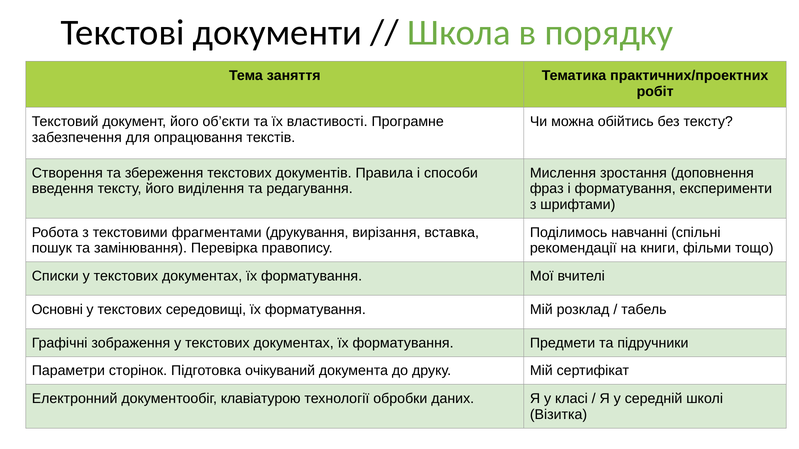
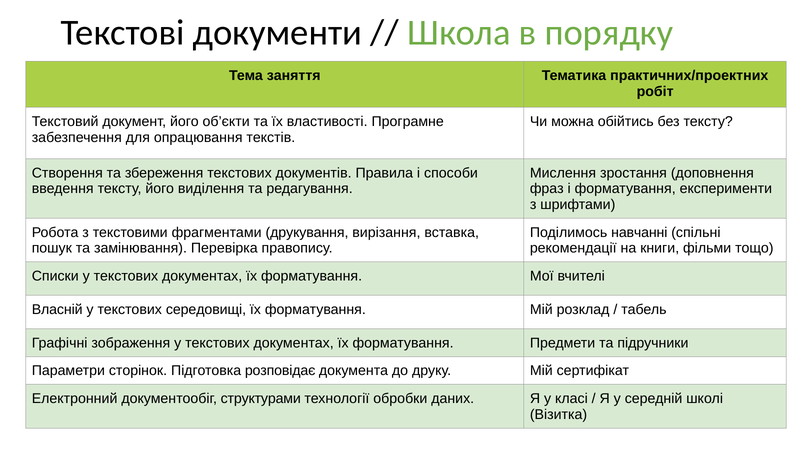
Основні: Основні -> Власній (57, 310)
очікуваний: очікуваний -> розповідає (280, 371)
клавіатурою: клавіатурою -> структурами (261, 399)
